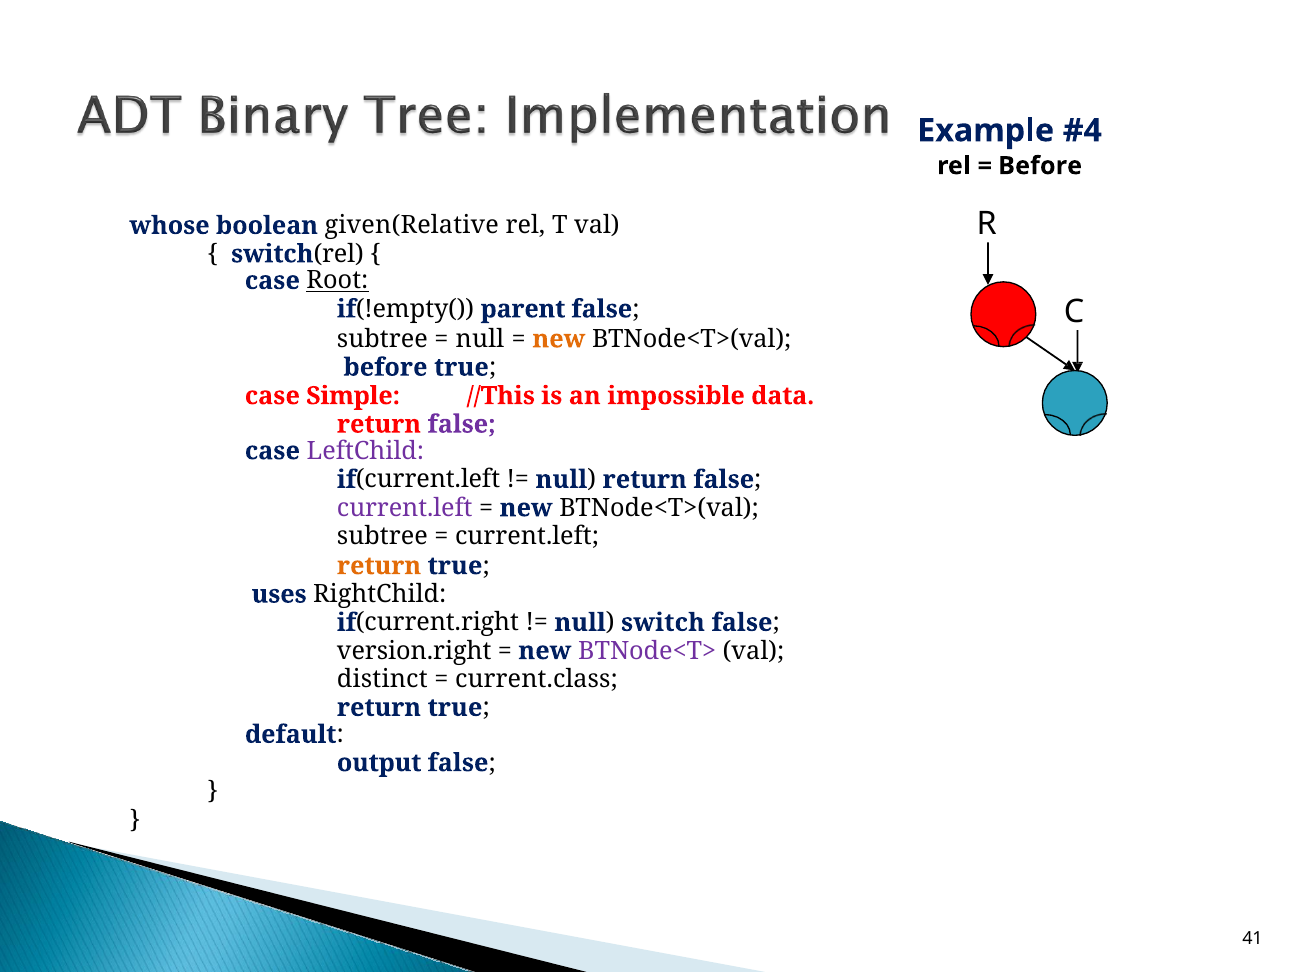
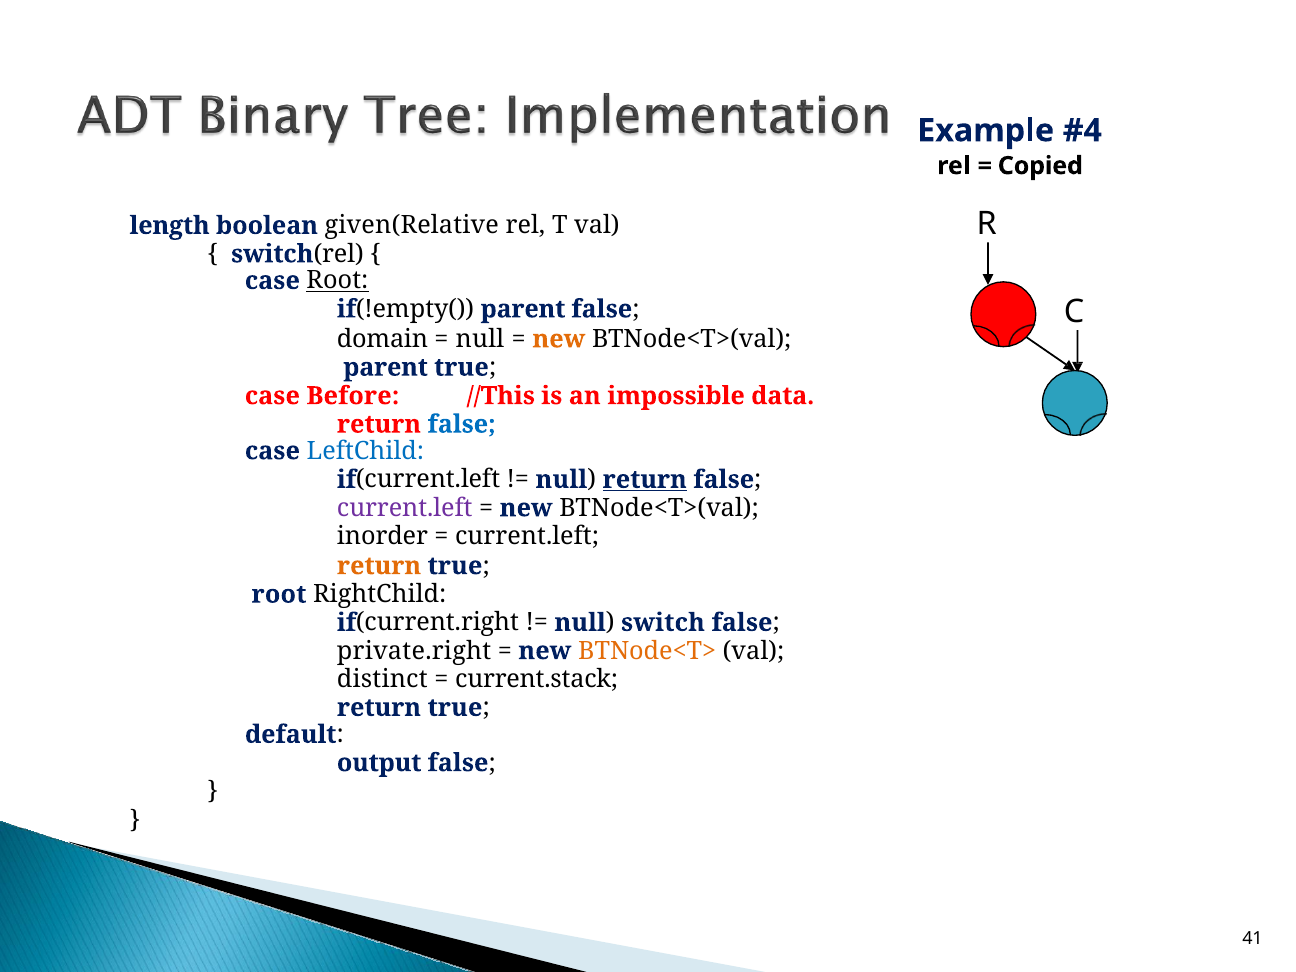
Before: Before -> Copied (1040, 166)
whose: whose -> length (170, 226)
subtree: subtree -> domain (382, 339)
before: before -> parent (386, 367)
Simple: Simple -> Before (353, 396)
false colour: purple -> blue (462, 424)
LeftChild colour: purple -> blue (365, 451)
return underline: none -> present (645, 480)
subtree: subtree -> inorder (382, 536)
uses: uses -> root (279, 594)
version.right: version.right -> private.right (414, 651)
BTNode<T> colour: purple -> orange (647, 651)
current.class: current.class -> current.stack (537, 679)
